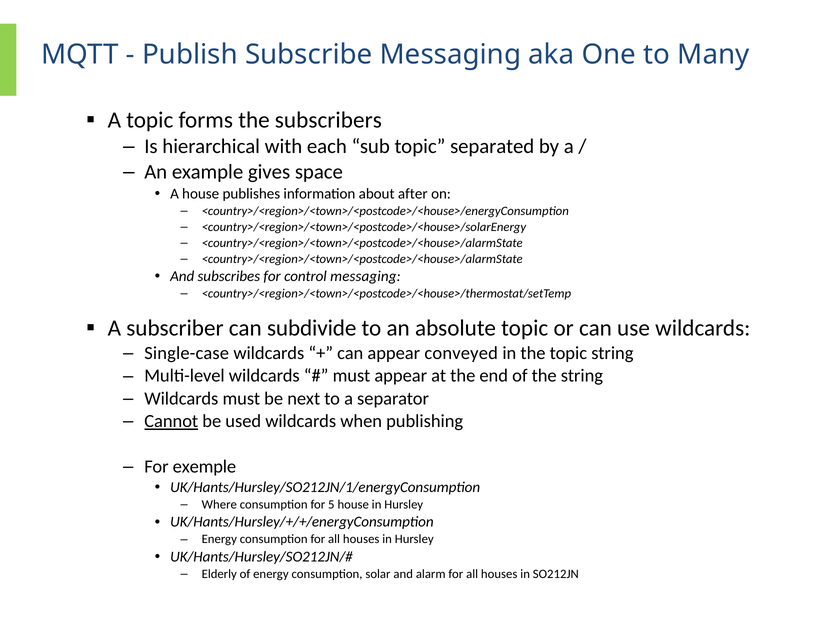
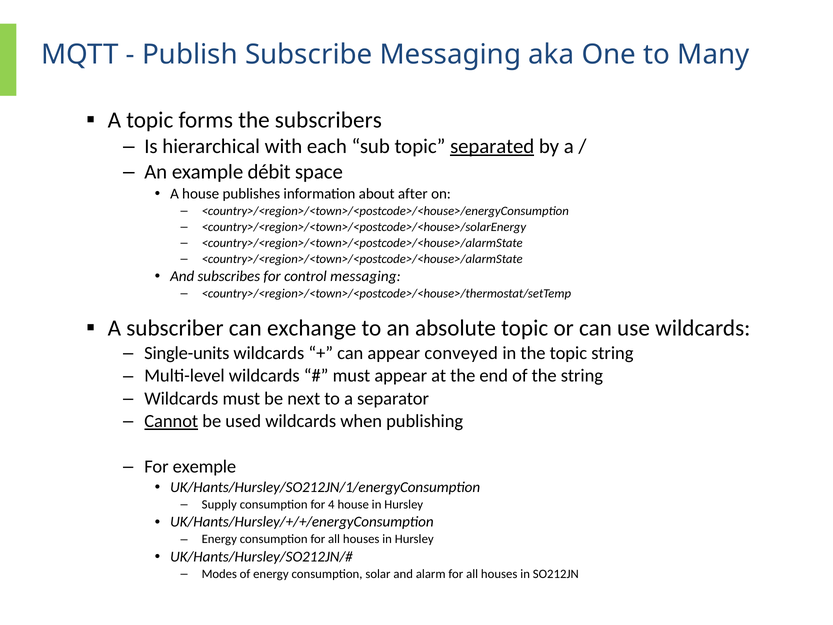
separated underline: none -> present (492, 146)
gives: gives -> débit (269, 172)
subdivide: subdivide -> exchange (312, 328)
Single-case: Single-case -> Single-units (187, 353)
Where: Where -> Supply (219, 504)
5: 5 -> 4 (331, 504)
Elderly: Elderly -> Modes (219, 574)
